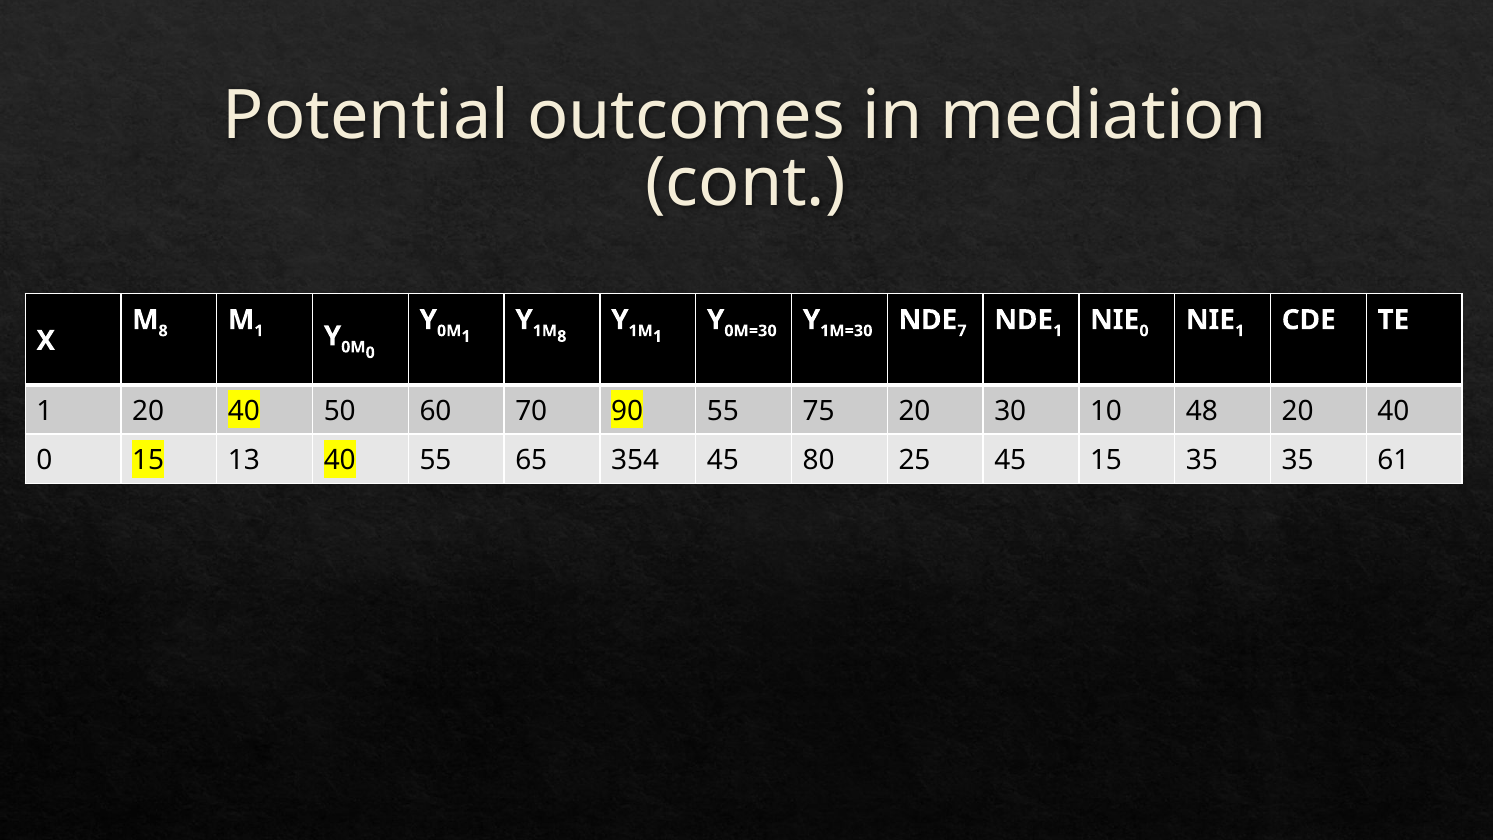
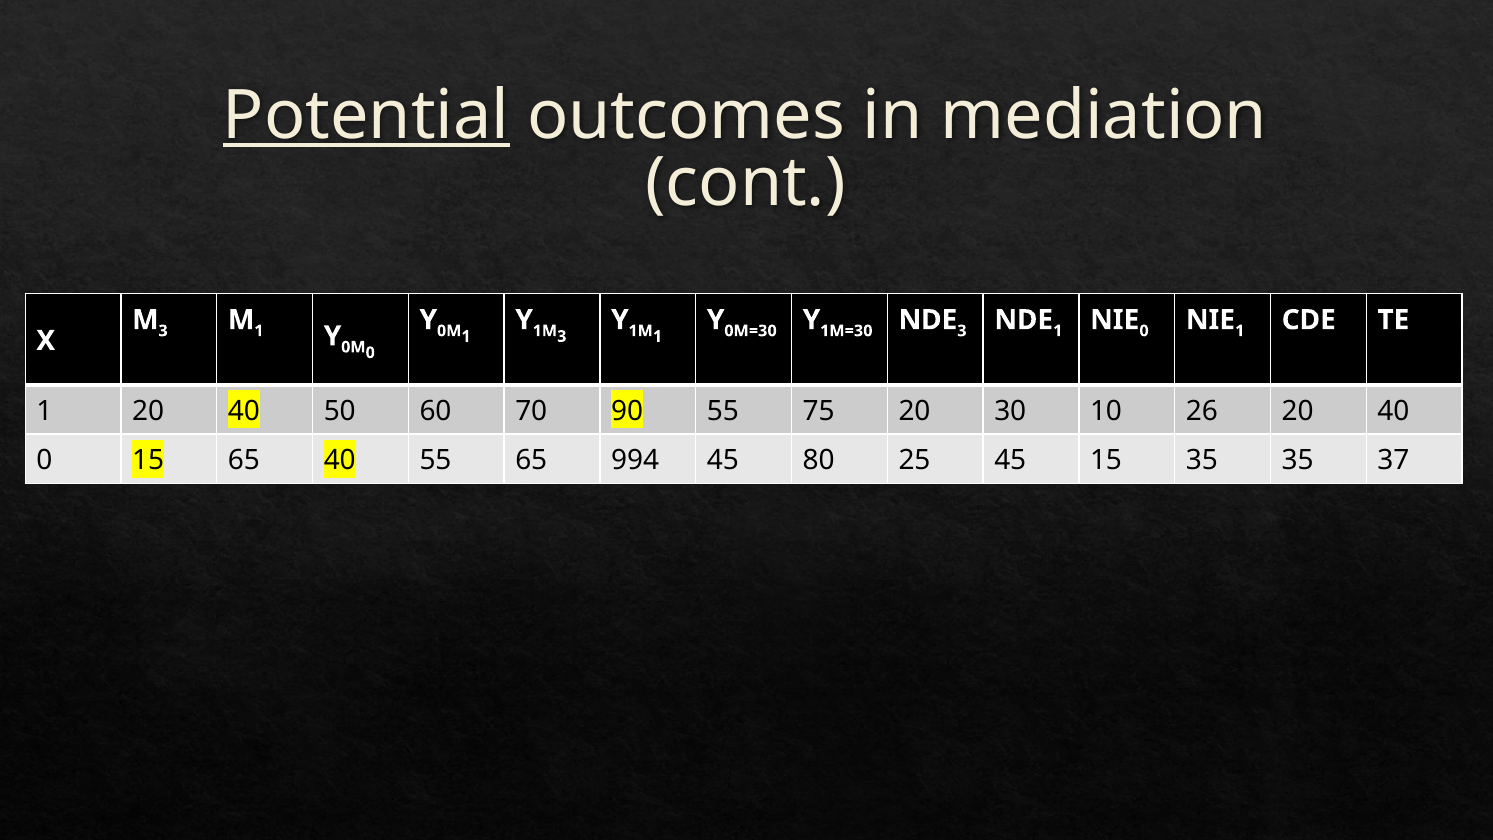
Potential underline: none -> present (366, 116)
8: 8 -> 3 (163, 331)
8: 8 -> 3 (562, 336)
7: 7 -> 3 (962, 331)
48: 48 -> 26 (1202, 411)
15 13: 13 -> 65 (244, 460)
354: 354 -> 994 (635, 460)
61: 61 -> 37 (1393, 460)
